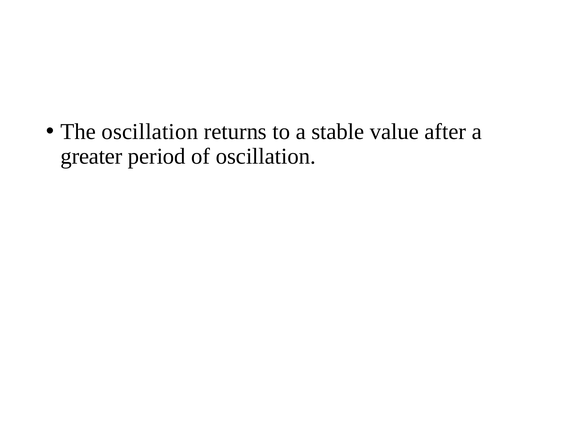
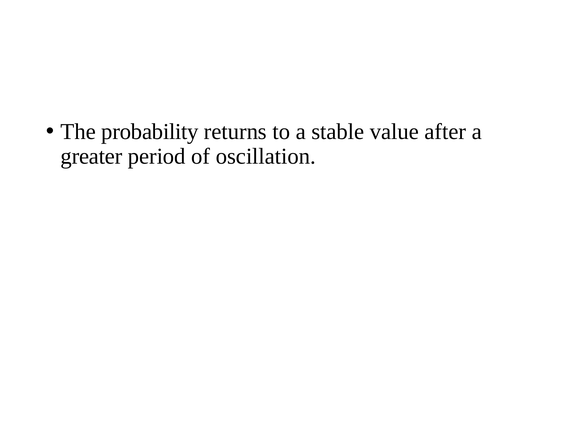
The oscillation: oscillation -> probability (150, 132)
